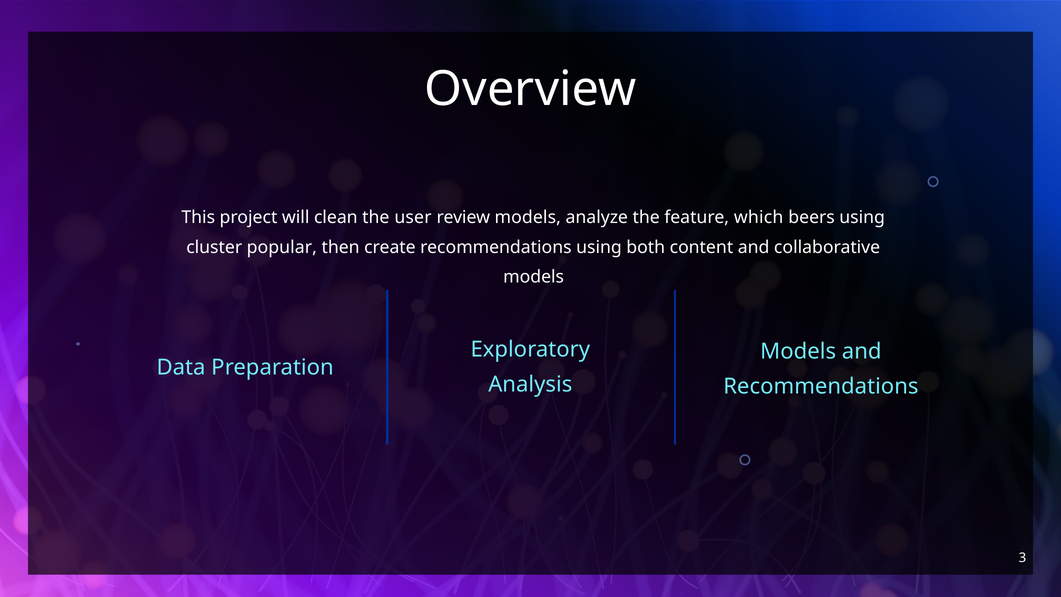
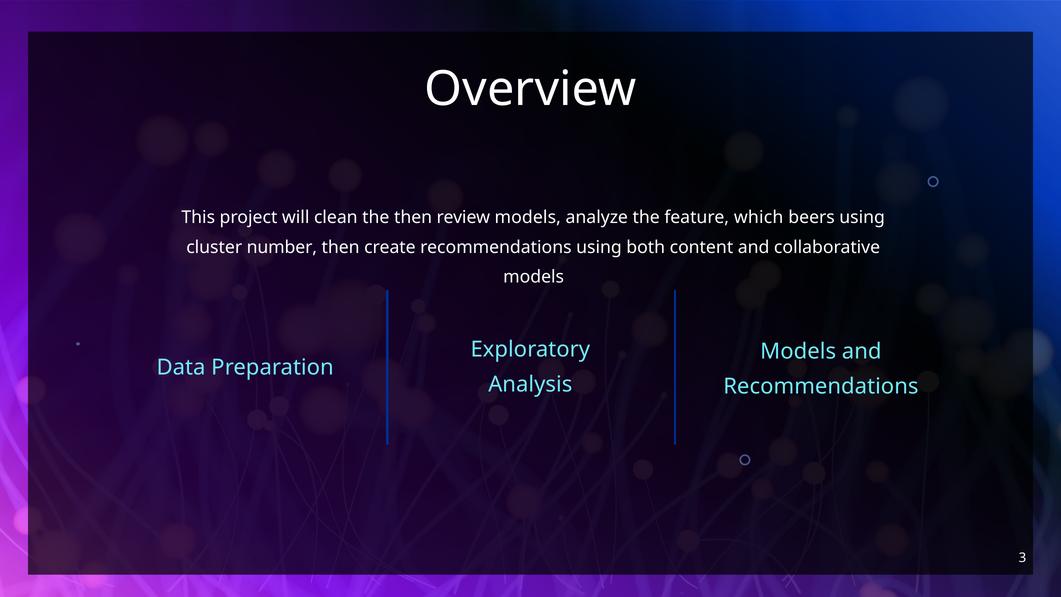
the user: user -> then (413, 218)
popular: popular -> number (282, 247)
